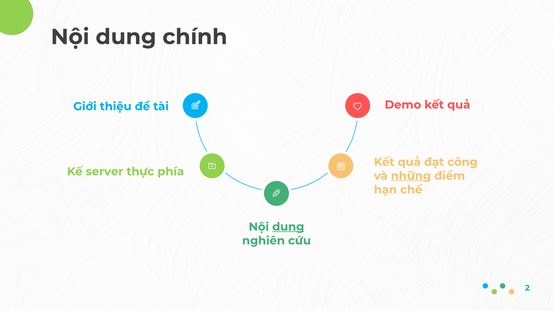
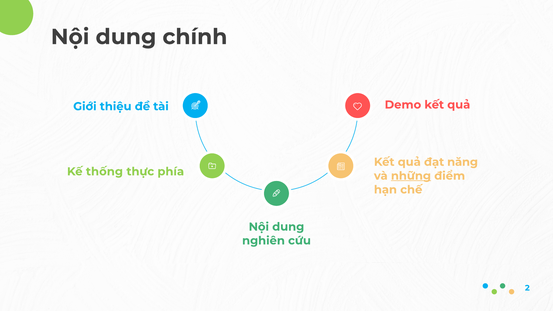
công: công -> năng (463, 162)
server: server -> thống (104, 172)
dung underline: present -> none (288, 227)
